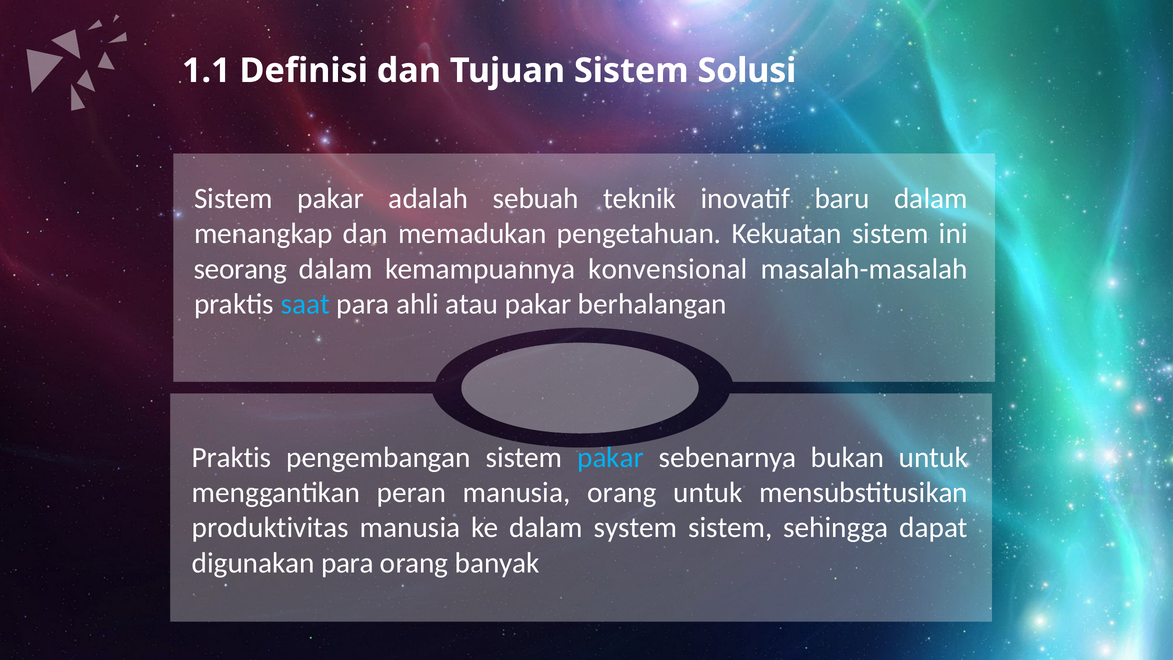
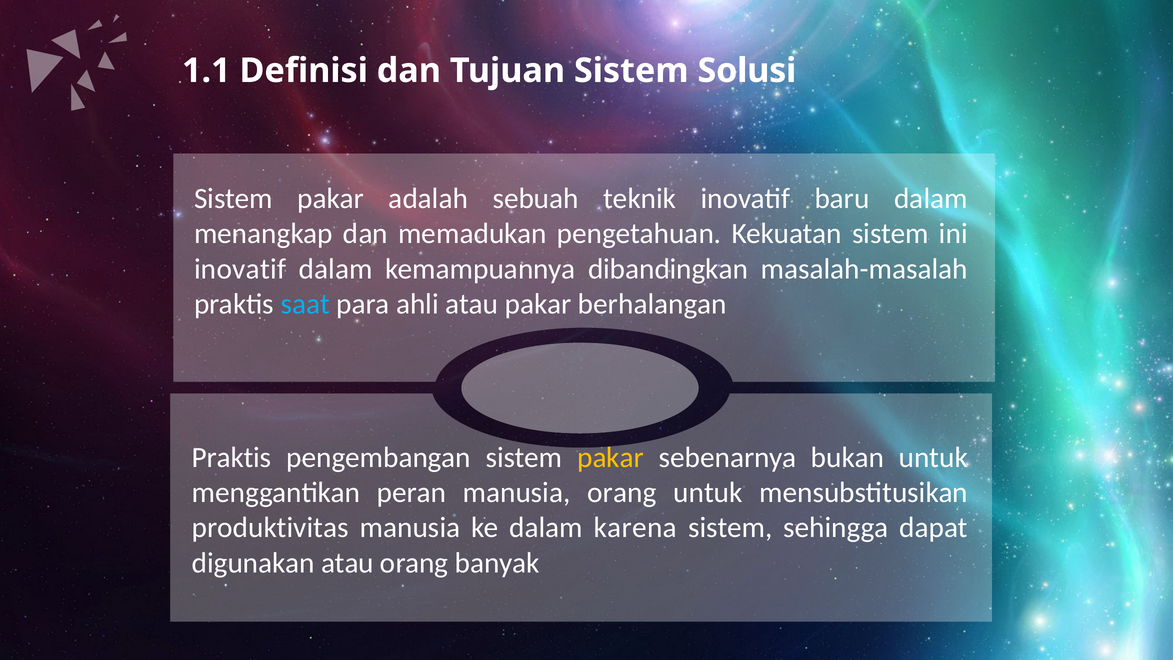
seorang: seorang -> inovatif (240, 269)
konvensional: konvensional -> dibandingkan (668, 269)
pakar colour: light blue -> yellow (611, 457)
system: system -> karena (635, 528)
digunakan para: para -> atau (347, 563)
